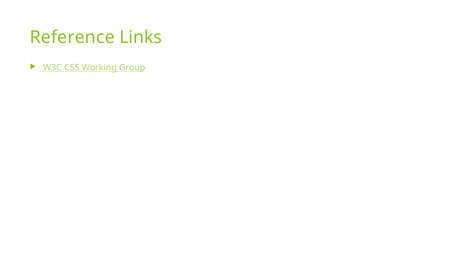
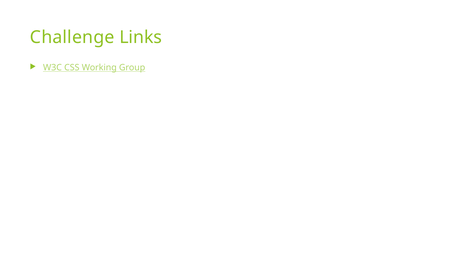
Reference: Reference -> Challenge (72, 37)
